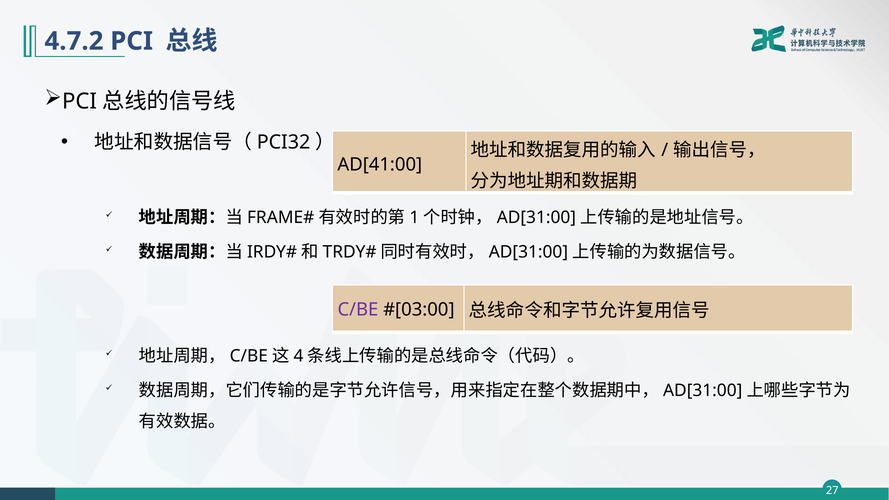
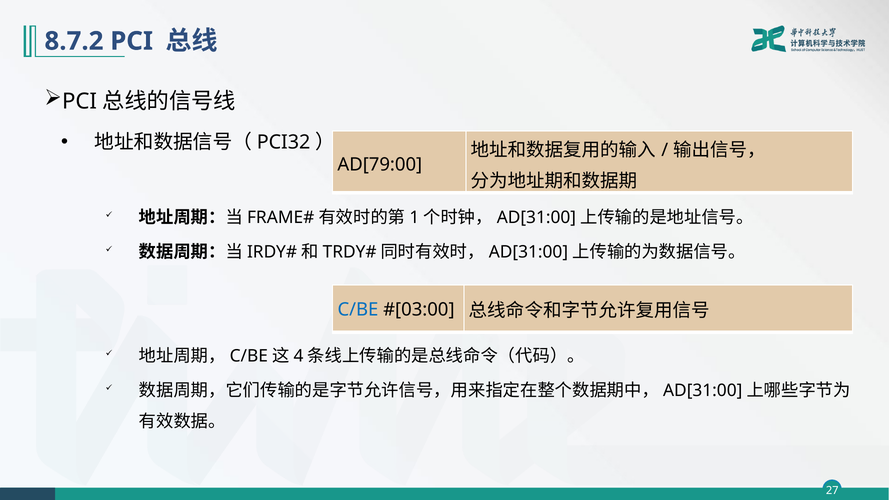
4.7.2: 4.7.2 -> 8.7.2 (74, 41)
AD[41:00: AD[41:00 -> AD[79:00 (380, 165)
C/BE colour: purple -> blue (358, 310)
